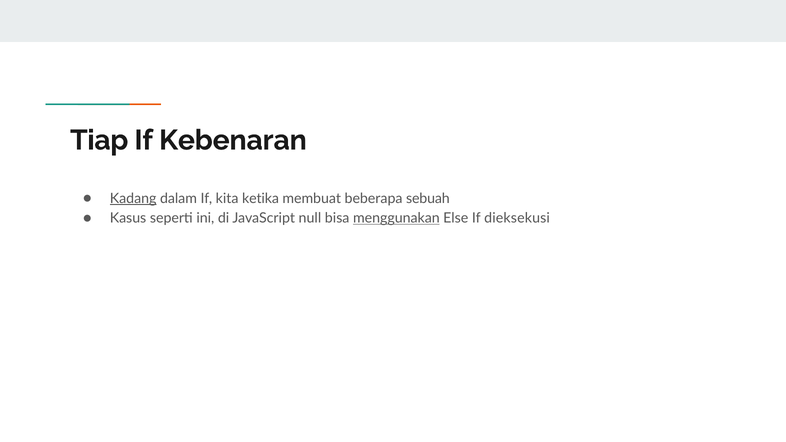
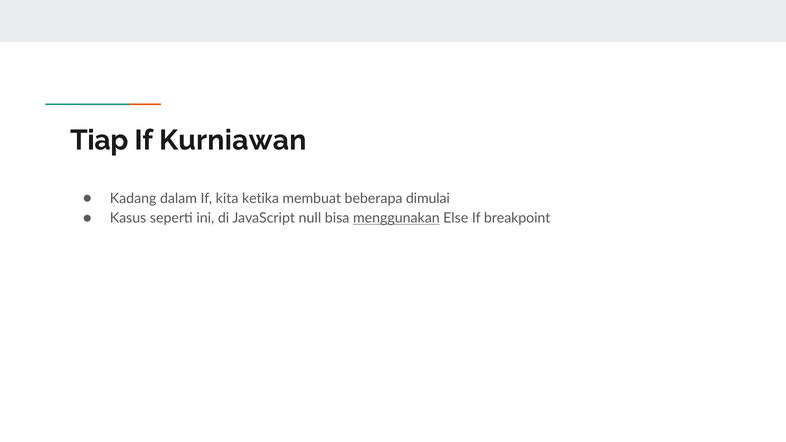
Kebenaran: Kebenaran -> Kurniawan (233, 140)
Kadang underline: present -> none (133, 199)
sebuah: sebuah -> dimulai (428, 199)
dieksekusi: dieksekusi -> breakpoint (517, 218)
